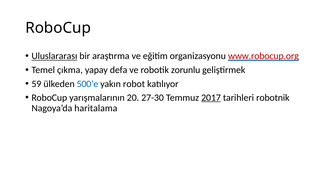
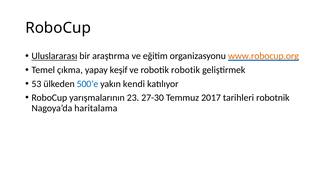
www.robocup.org colour: red -> orange (263, 56)
defa: defa -> keşif (119, 70)
robotik zorunlu: zorunlu -> robotik (186, 70)
59: 59 -> 53 (36, 84)
robot: robot -> kendi (134, 84)
20: 20 -> 23 (133, 98)
2017 underline: present -> none (211, 98)
